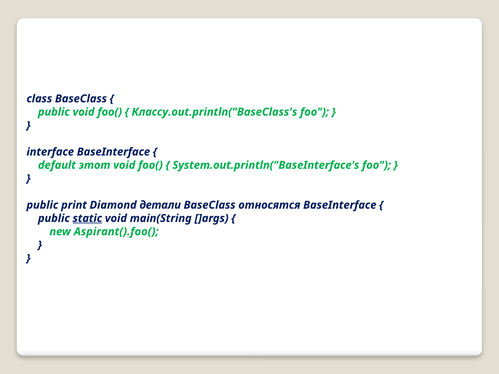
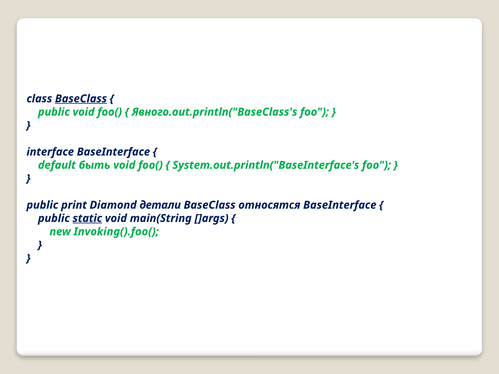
BaseClass underline: none -> present (81, 99)
Классу.out.println("BaseClass's: Классу.out.println("BaseClass's -> Явного.out.println("BaseClass's (215, 112)
этот: этот -> быть (95, 165)
Aspirant().foo(: Aspirant().foo( -> Invoking().foo( (116, 232)
